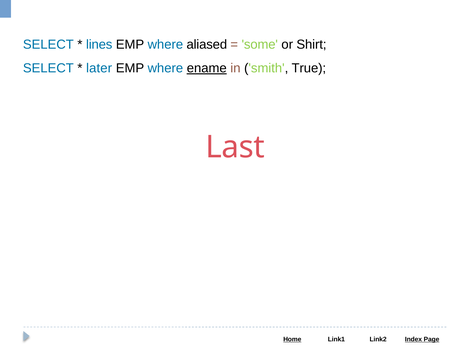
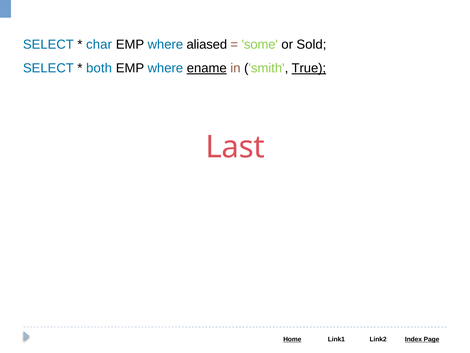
lines: lines -> char (99, 45)
Shirt: Shirt -> Sold (311, 45)
later: later -> both (99, 68)
True underline: none -> present (309, 68)
